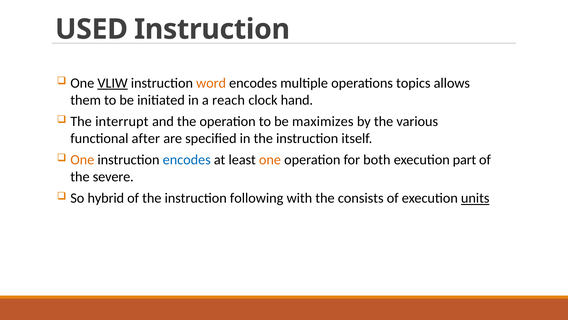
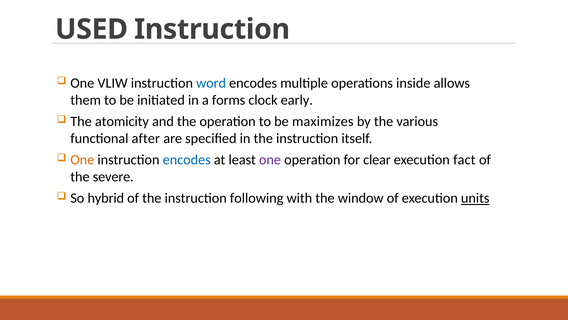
VLIW underline: present -> none (113, 83)
word colour: orange -> blue (211, 83)
topics: topics -> inside (413, 83)
reach: reach -> forms (229, 100)
hand: hand -> early (297, 100)
interrupt: interrupt -> atomicity (122, 121)
one colour: orange -> purple (270, 160)
both: both -> clear (377, 160)
part: part -> fact (464, 160)
consists: consists -> window (361, 198)
